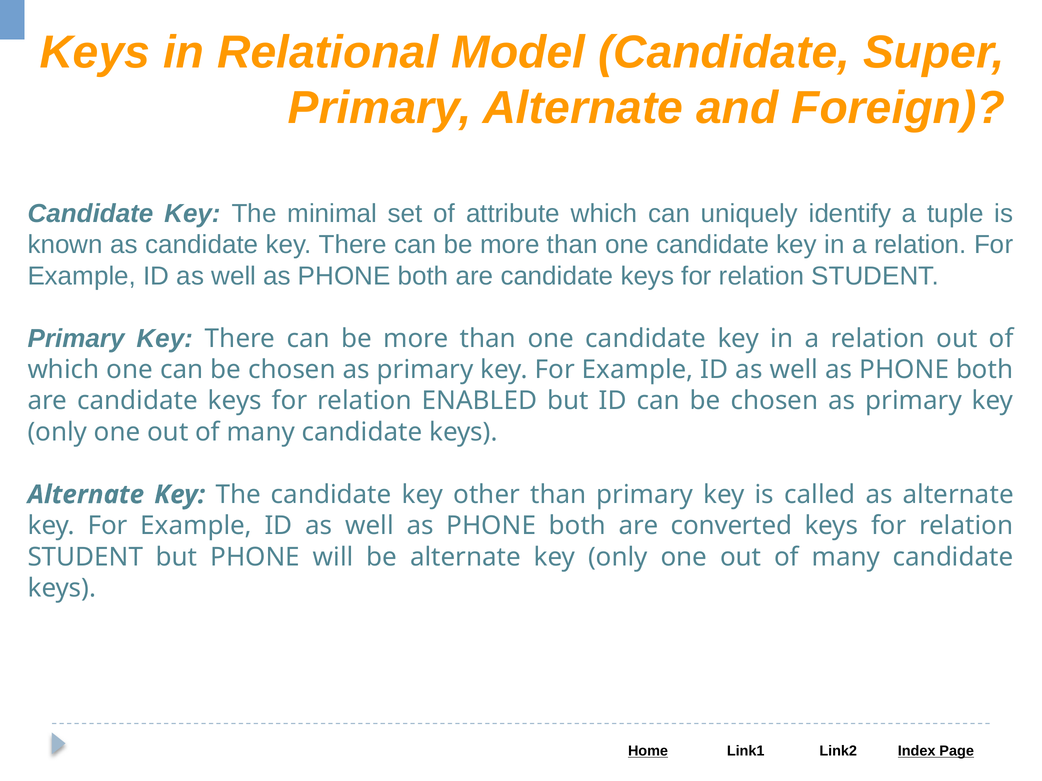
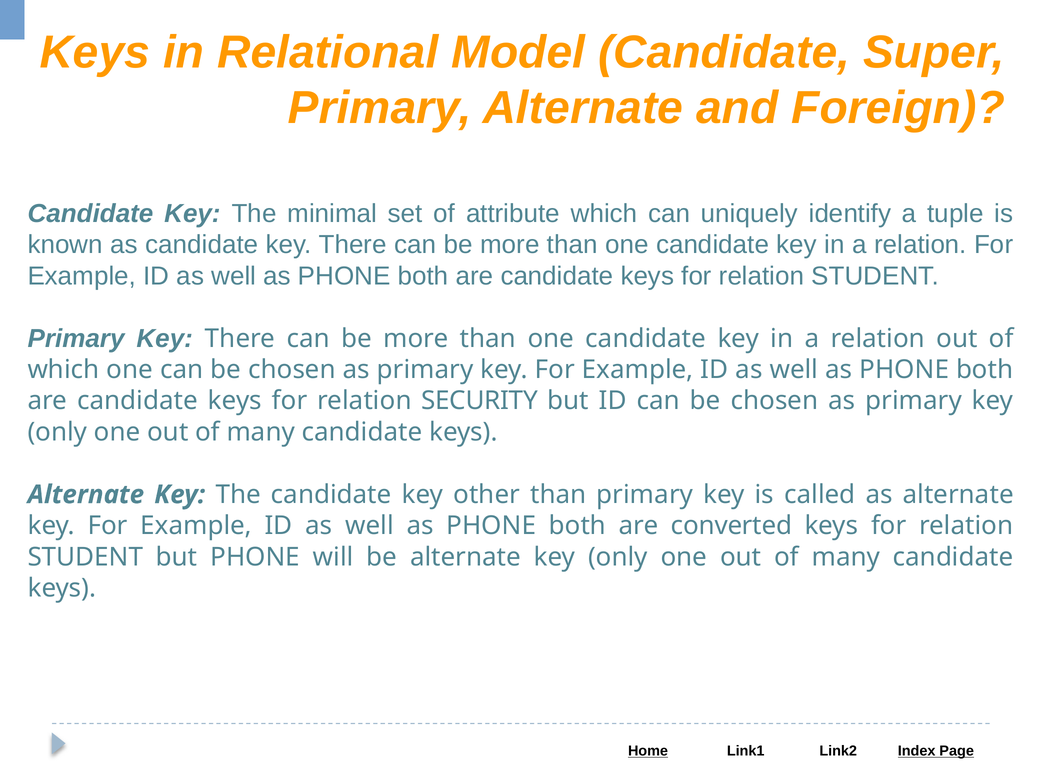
ENABLED: ENABLED -> SECURITY (480, 401)
